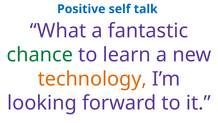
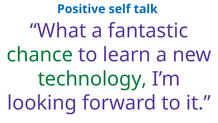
technology colour: orange -> green (92, 79)
